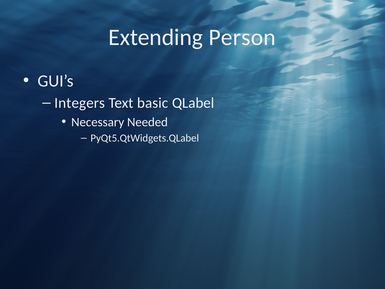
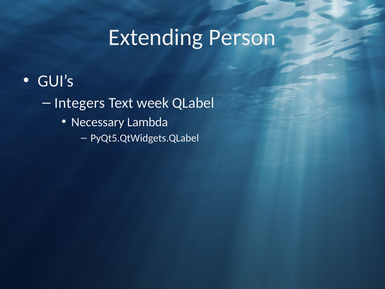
basic: basic -> week (153, 103)
Needed: Needed -> Lambda (148, 122)
